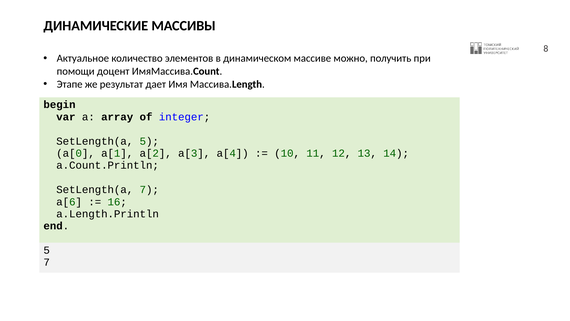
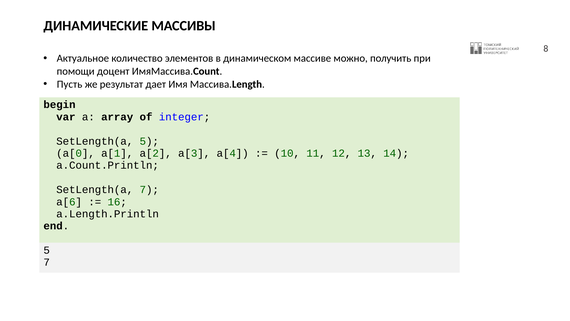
Этапе: Этапе -> Пусть (70, 84)
